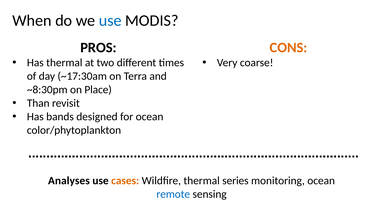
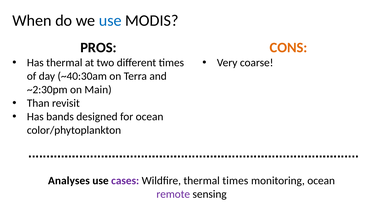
~17:30am: ~17:30am -> ~40:30am (82, 76)
~8:30pm: ~8:30pm -> ~2:30pm (47, 90)
Place: Place -> Main (98, 90)
cases colour: orange -> purple (125, 181)
thermal series: series -> times (235, 181)
remote colour: blue -> purple (173, 195)
